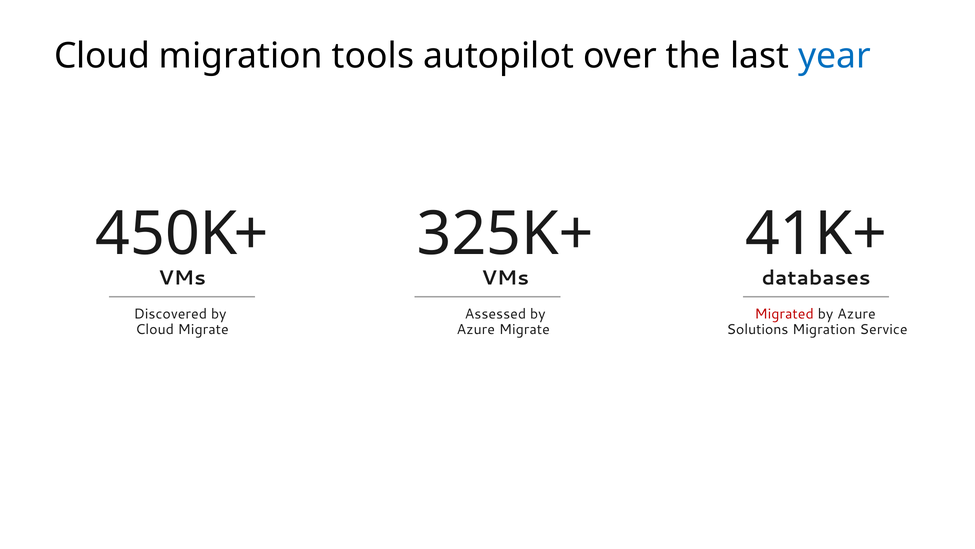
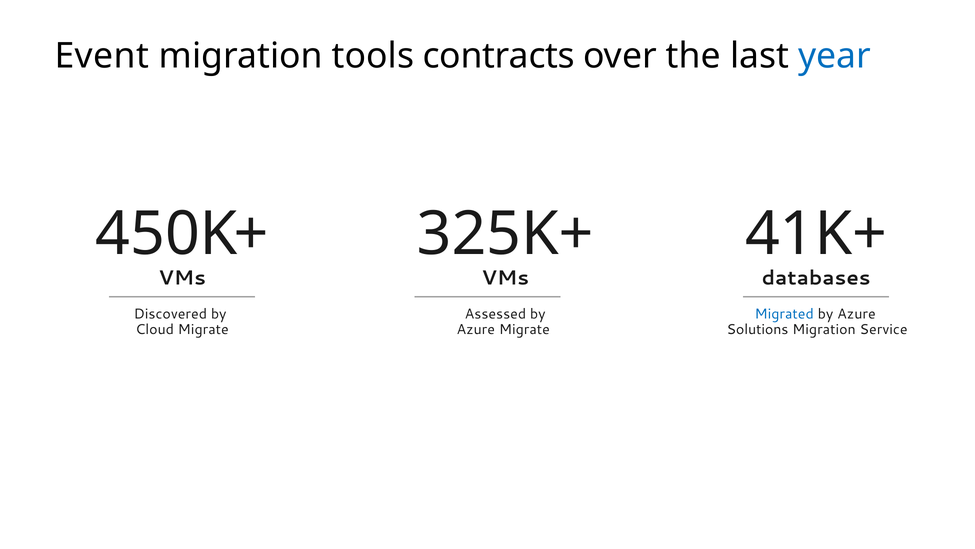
Cloud: Cloud -> Event (102, 56)
autopilot: autopilot -> contracts (499, 56)
Migrated colour: red -> blue (784, 314)
